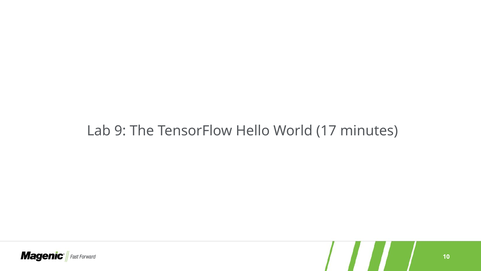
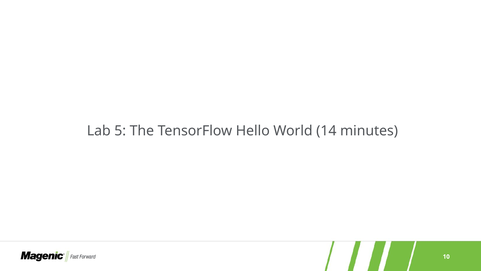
9: 9 -> 5 (120, 131)
17: 17 -> 14 (326, 131)
